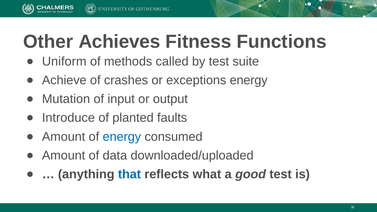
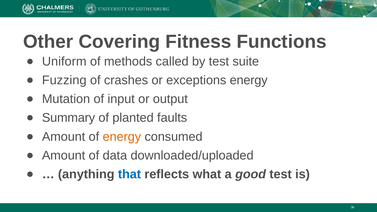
Achieves: Achieves -> Covering (119, 42)
Achieve: Achieve -> Fuzzing (64, 80)
Introduce: Introduce -> Summary (69, 118)
energy colour: blue -> orange (122, 137)
